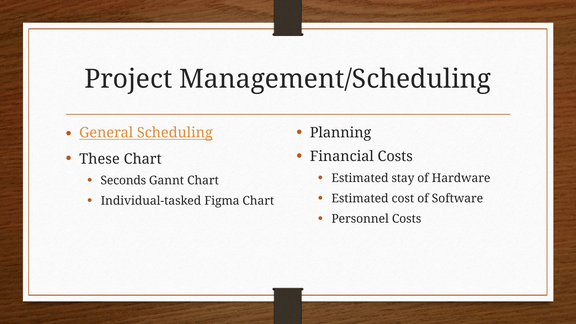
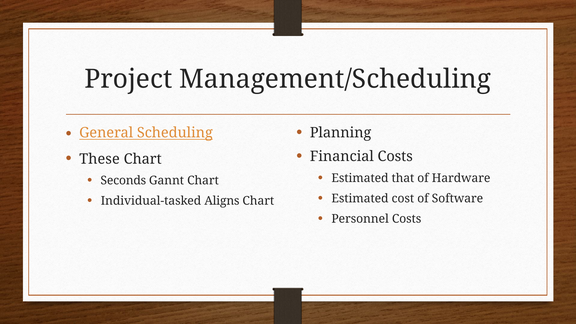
stay: stay -> that (403, 178)
Figma: Figma -> Aligns (222, 201)
